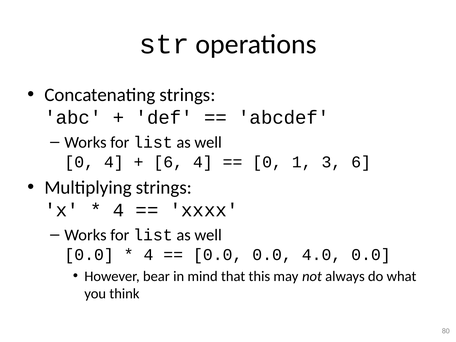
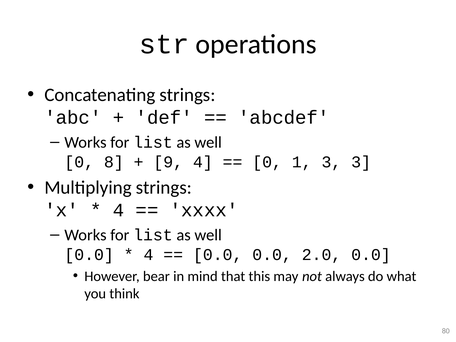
0 4: 4 -> 8 (114, 162)
6: 6 -> 9 (168, 162)
3 6: 6 -> 3 (361, 162)
4.0: 4.0 -> 2.0 (322, 255)
